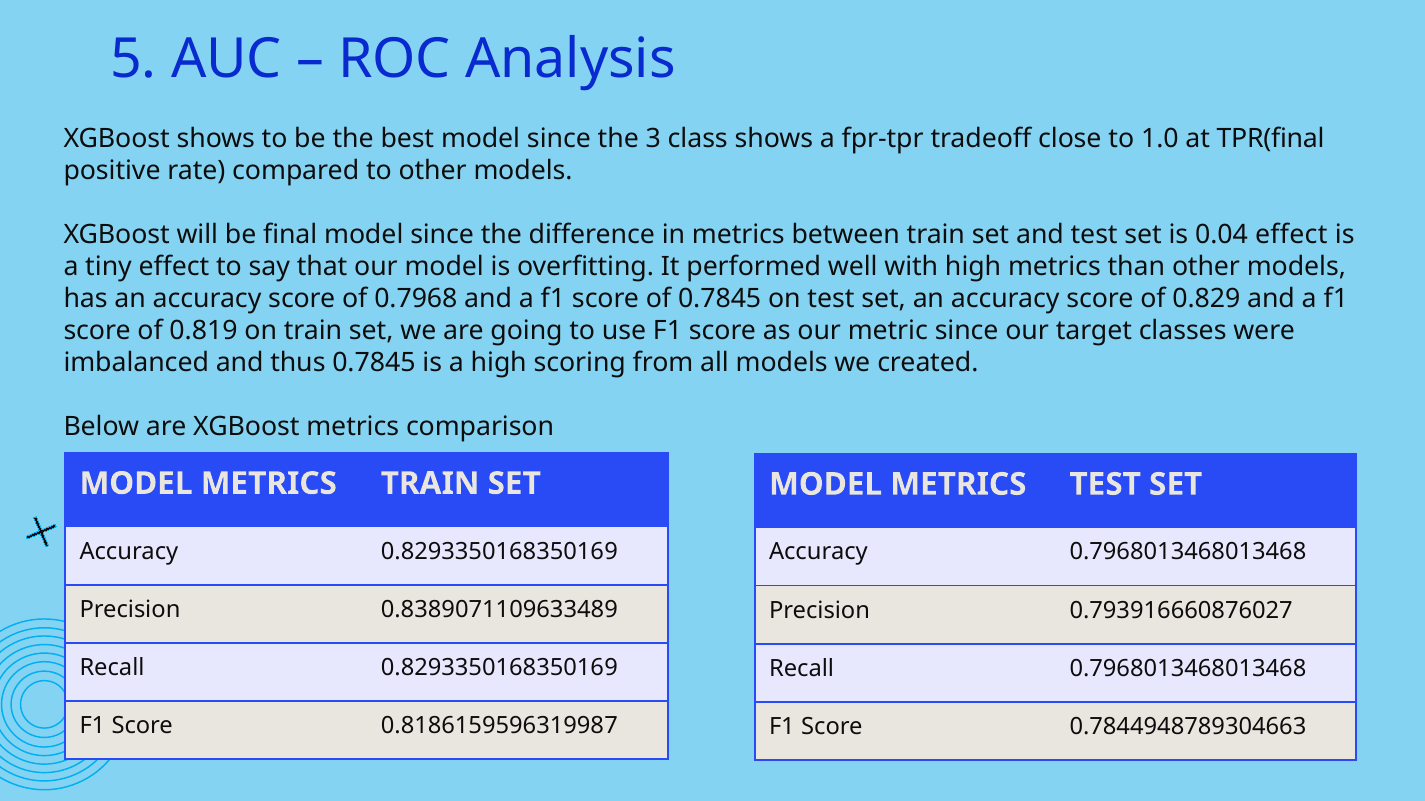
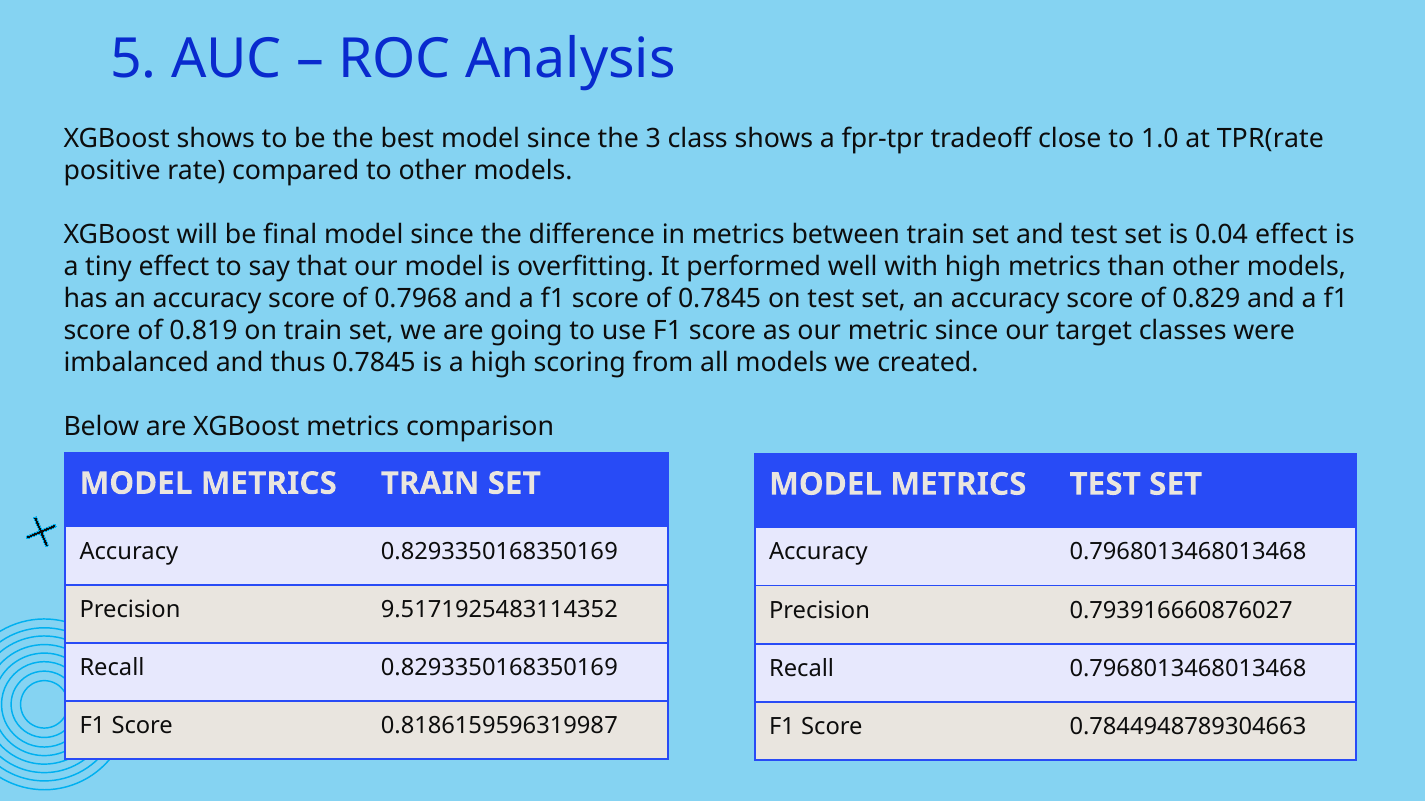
TPR(final: TPR(final -> TPR(rate (1270, 139)
0.8389071109633489: 0.8389071109633489 -> 9.5171925483114352 (499, 610)
